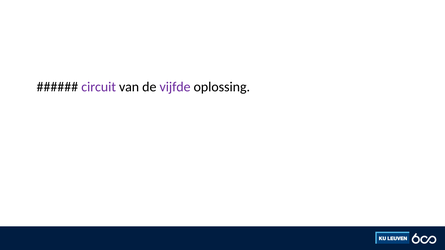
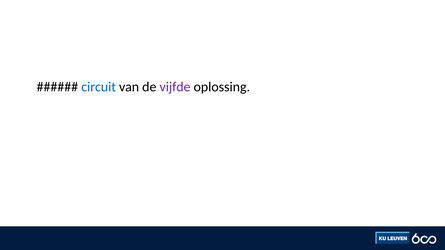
circuit colour: purple -> blue (99, 87)
